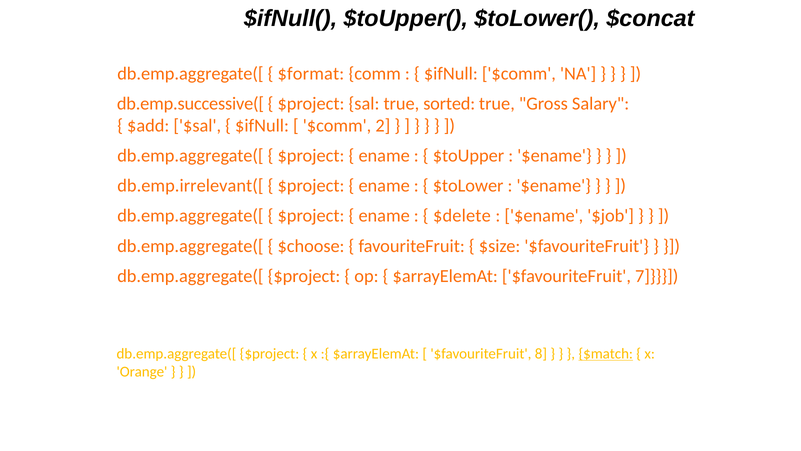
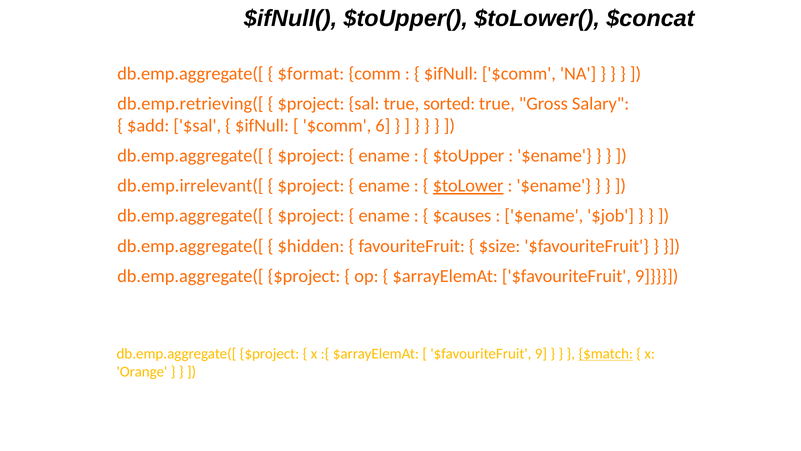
db.emp.successive([: db.emp.successive([ -> db.emp.retrieving([ (190, 104)
2: 2 -> 6 (383, 126)
$toLower underline: none -> present (468, 186)
$delete: $delete -> $causes (462, 216)
$choose: $choose -> $hidden (311, 246)
$arrayElemAt $favouriteFruit 7: 7 -> 9 (657, 276)
8: 8 -> 9 (541, 353)
